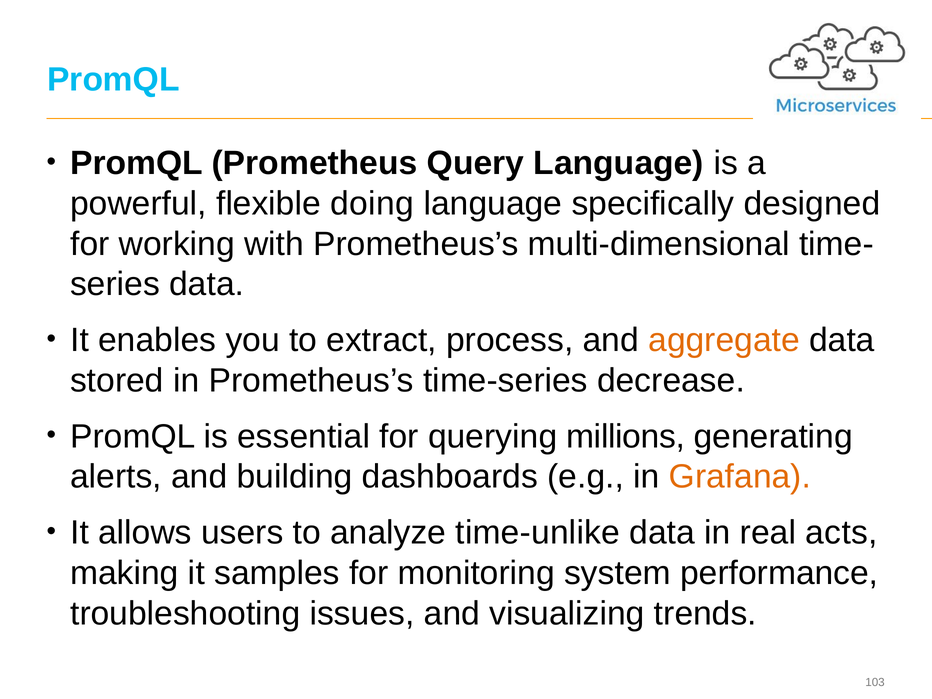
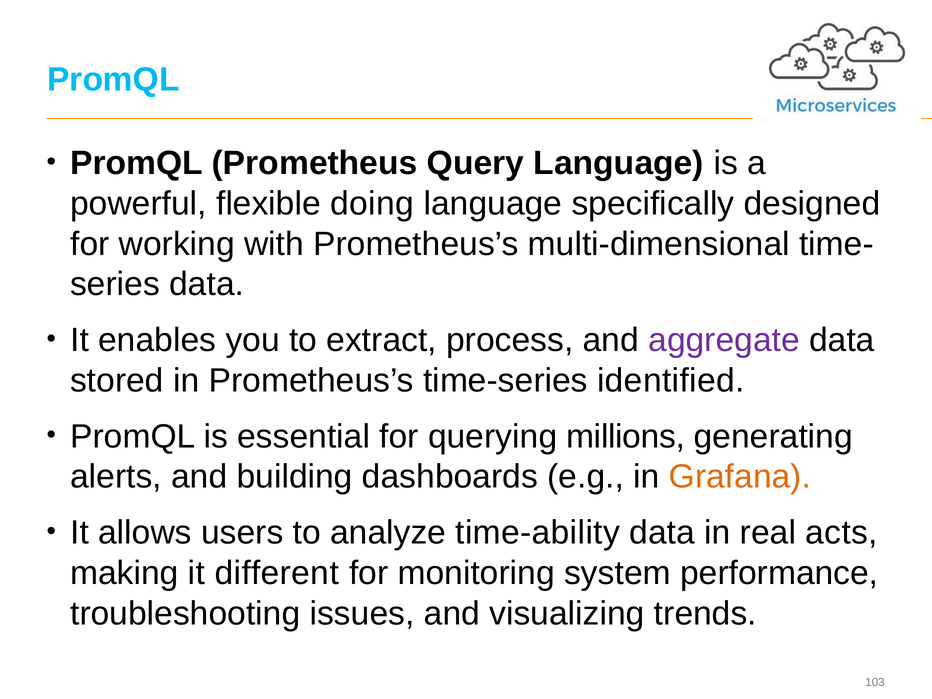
aggregate colour: orange -> purple (724, 340)
decrease: decrease -> identified (671, 381)
time-unlike: time-unlike -> time-ability (538, 533)
samples: samples -> different (277, 573)
